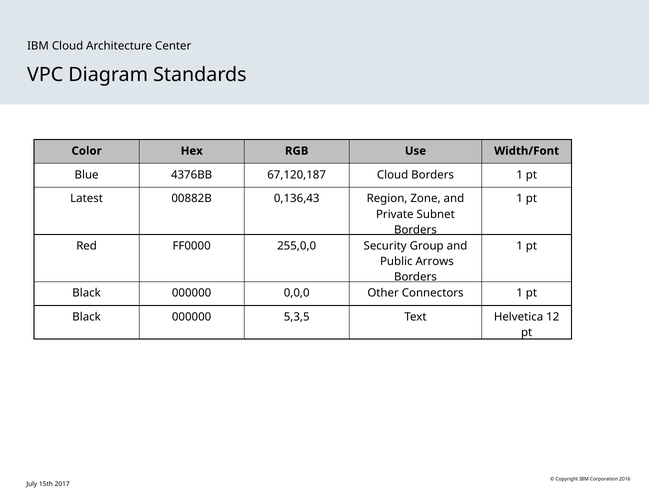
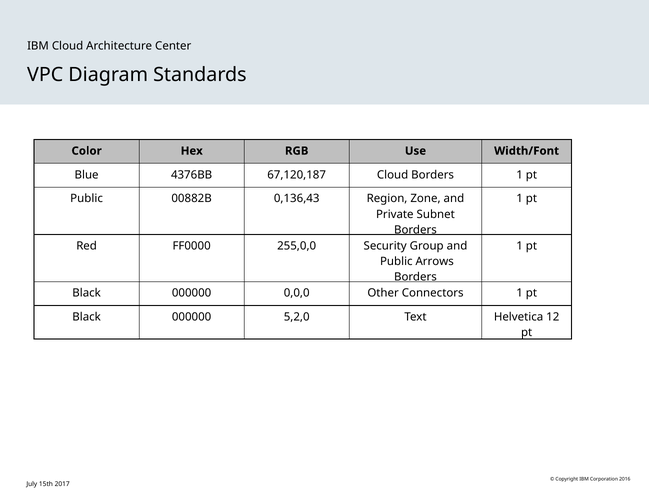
Latest: Latest -> Public (87, 199)
5,3,5: 5,3,5 -> 5,2,0 (297, 317)
